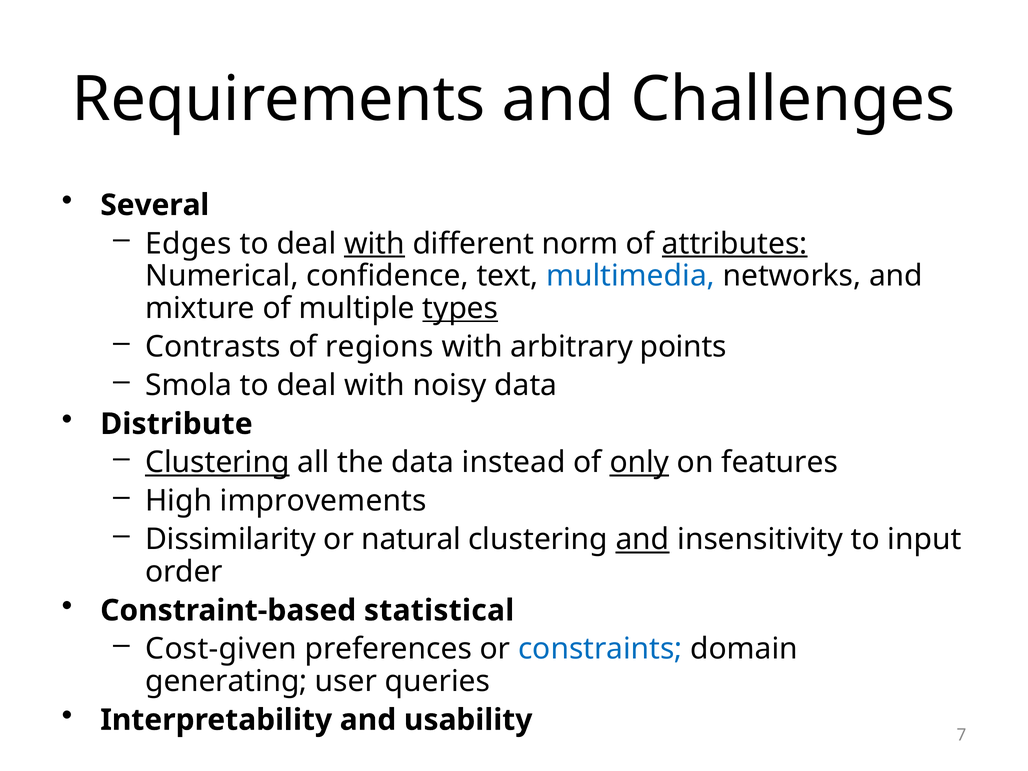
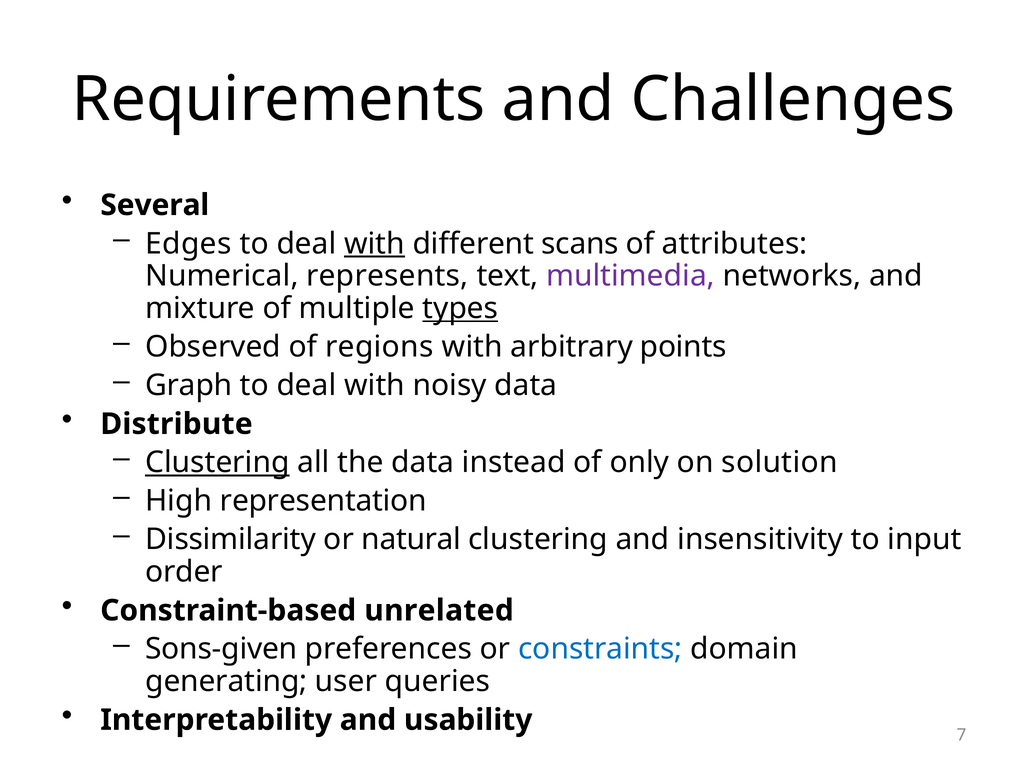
norm: norm -> scans (580, 244)
attributes underline: present -> none (735, 244)
confidence: confidence -> represents (387, 276)
multimedia colour: blue -> purple (630, 276)
Contrasts: Contrasts -> Observed (213, 347)
Smola: Smola -> Graph (189, 385)
only underline: present -> none (639, 463)
features: features -> solution (779, 463)
improvements: improvements -> representation (323, 501)
and underline: present -> none (643, 540)
statistical: statistical -> unrelated (439, 611)
Cost-given: Cost-given -> Sons-given (221, 649)
